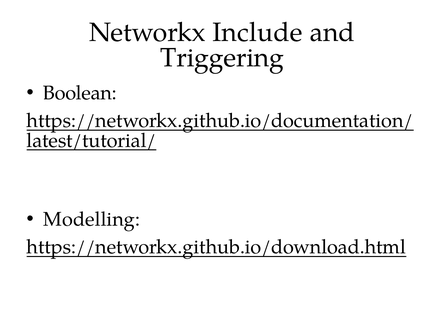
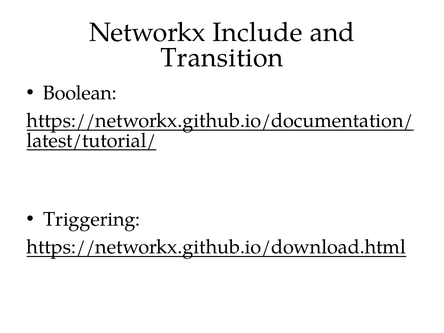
Triggering: Triggering -> Transition (222, 58)
Modelling: Modelling -> Triggering (92, 219)
